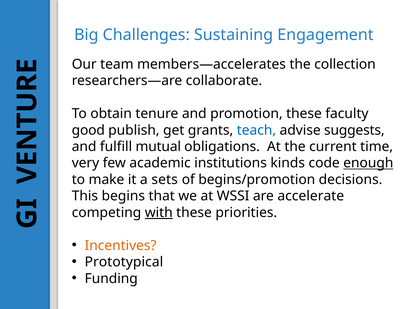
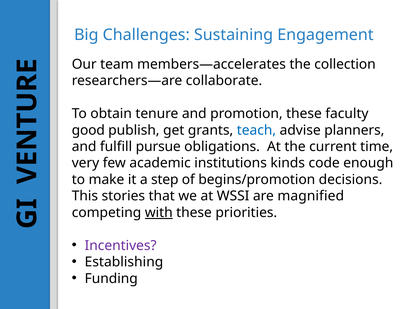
suggests: suggests -> planners (354, 130)
mutual: mutual -> pursue (158, 147)
enough underline: present -> none (368, 164)
sets: sets -> step (165, 180)
begins: begins -> stories (123, 197)
accelerate: accelerate -> magnified (311, 197)
Incentives colour: orange -> purple (121, 246)
Prototypical: Prototypical -> Establishing (124, 263)
